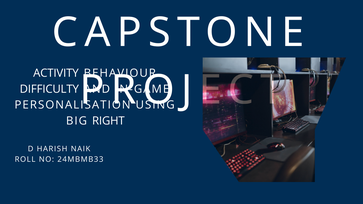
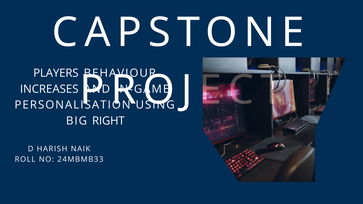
ACTIVITY: ACTIVITY -> PLAYERS (56, 73)
DIFFICULTY: DIFFICULTY -> INCREASES (49, 89)
